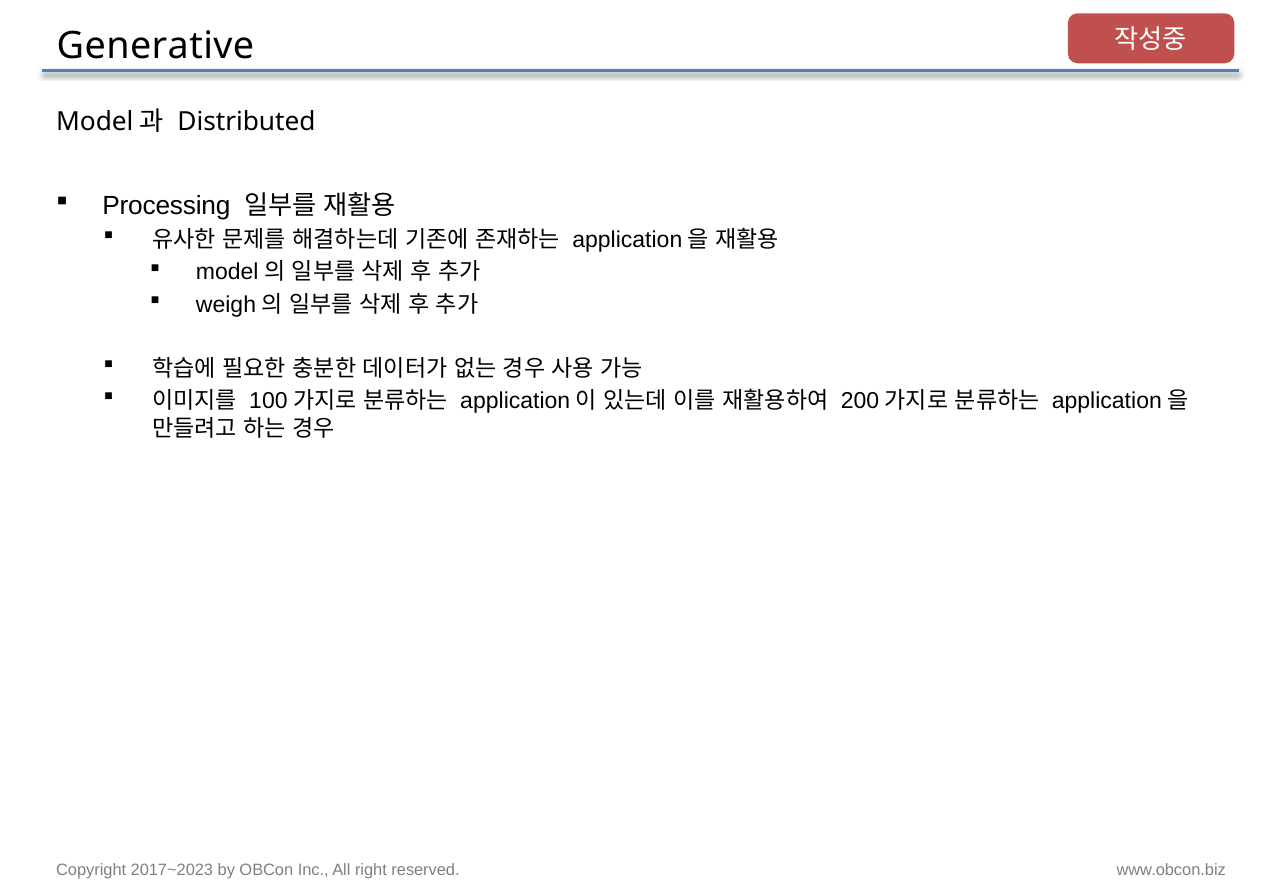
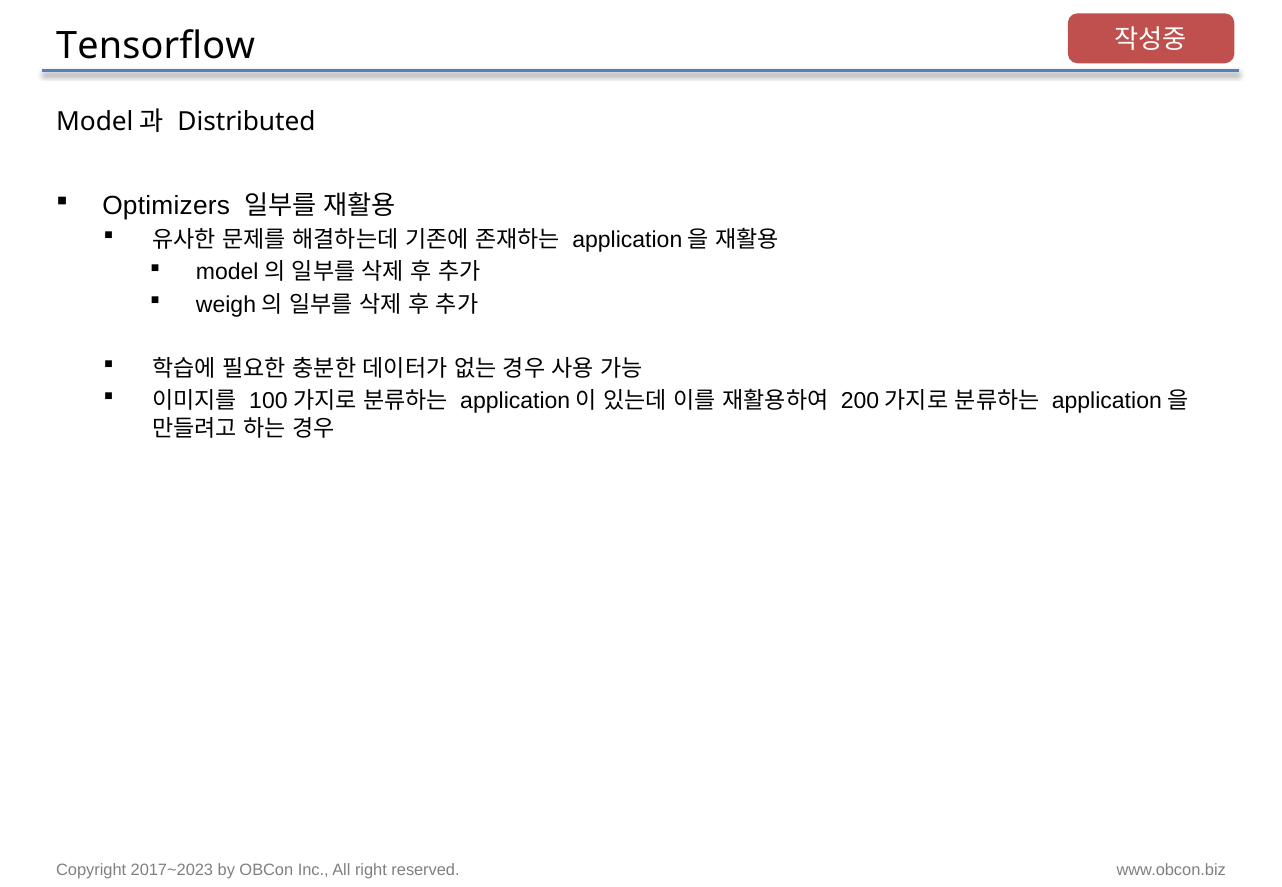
Generative: Generative -> Tensorflow (156, 46)
Processing: Processing -> Optimizers (166, 206)
